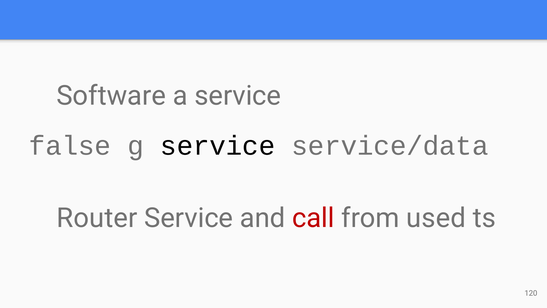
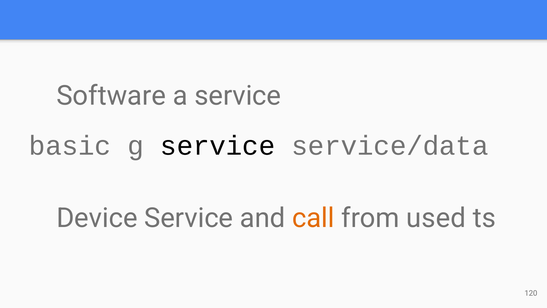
false: false -> basic (70, 146)
Router: Router -> Device (97, 218)
call colour: red -> orange (313, 218)
